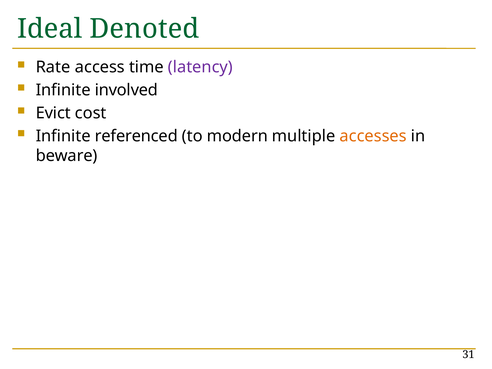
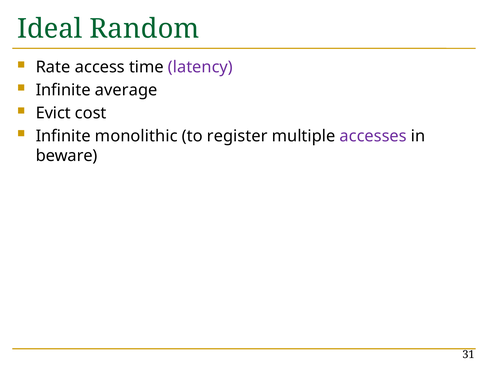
Denoted: Denoted -> Random (144, 29)
involved: involved -> average (126, 90)
referenced: referenced -> monolithic (136, 136)
modern: modern -> register (237, 136)
accesses colour: orange -> purple (373, 136)
